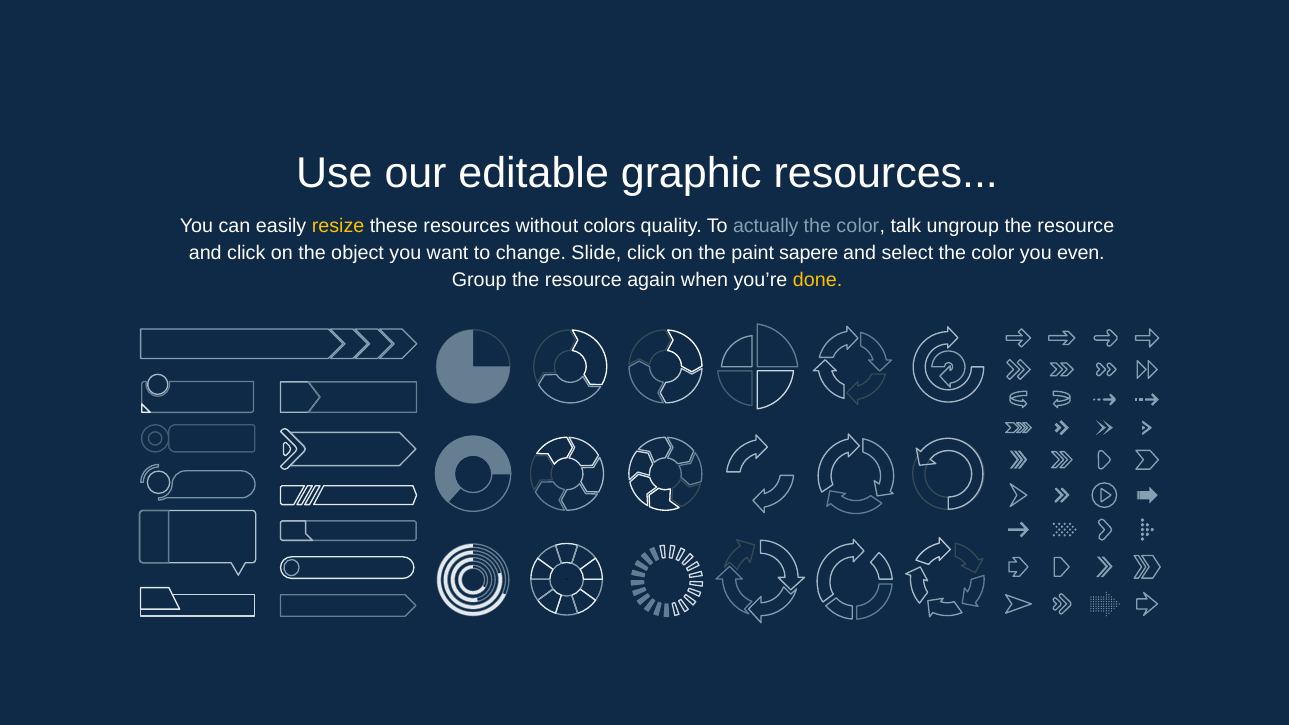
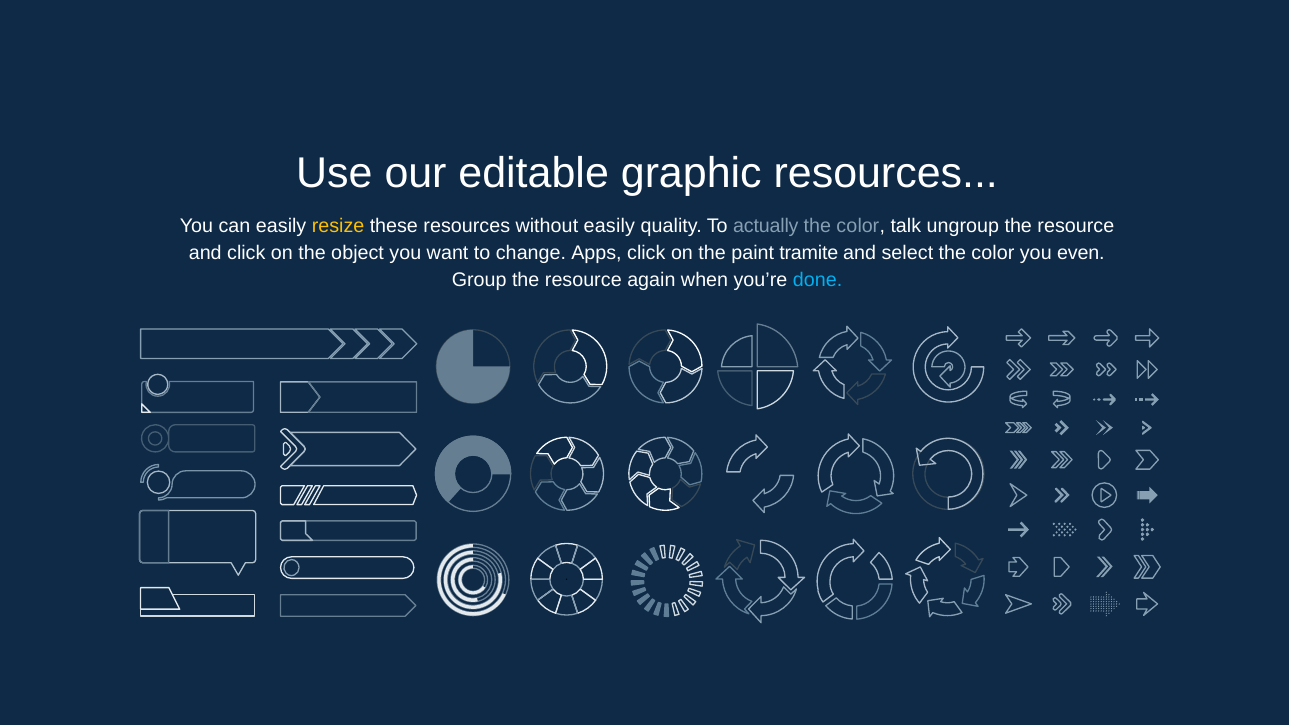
without colors: colors -> easily (609, 226)
Slide: Slide -> Apps (596, 253)
sapere: sapere -> tramite (809, 253)
done colour: yellow -> light blue (818, 280)
